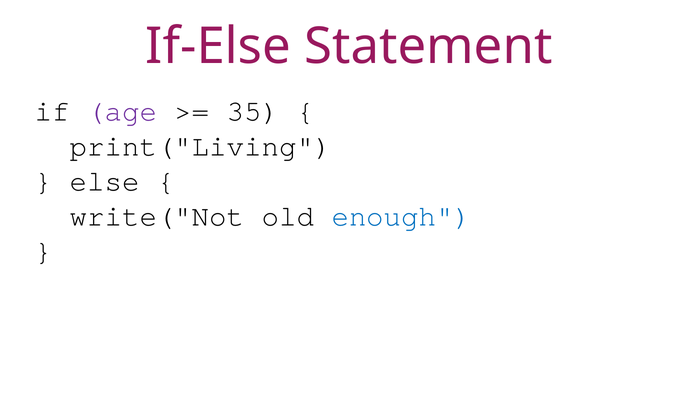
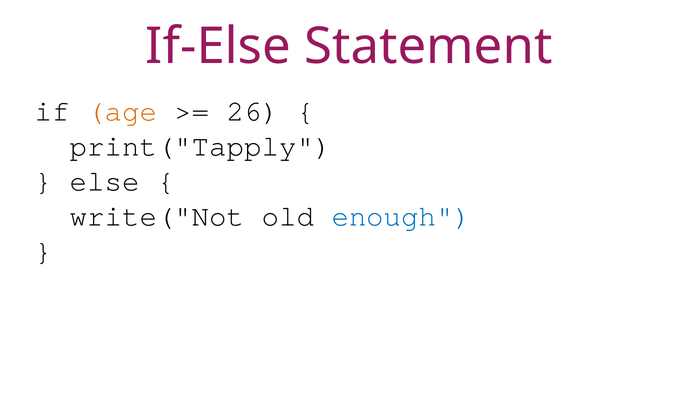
age colour: purple -> orange (122, 111)
35: 35 -> 26 (253, 111)
print("Living: print("Living -> print("Tapply (201, 146)
